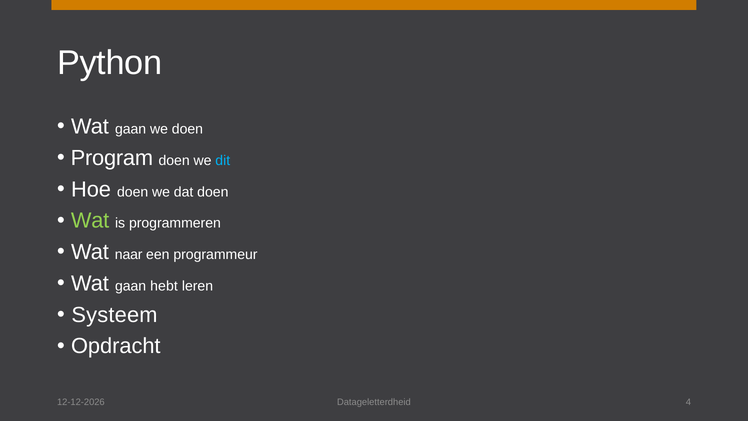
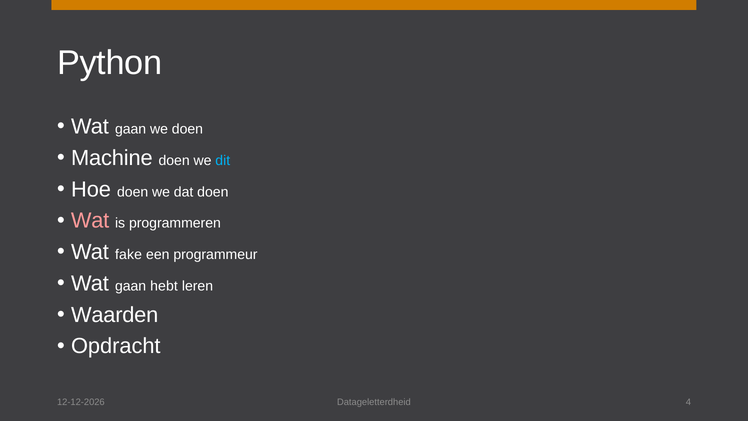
Program: Program -> Machine (112, 158)
Wat colour: light green -> pink (90, 221)
naar: naar -> fake (129, 254)
Systeem: Systeem -> Waarden (115, 315)
